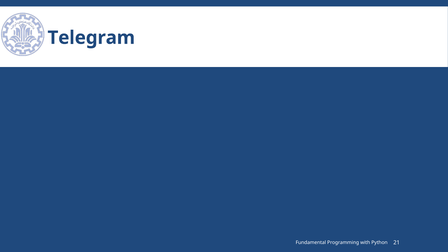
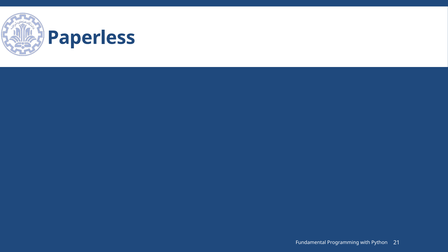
Telegram: Telegram -> Paperless (91, 38)
